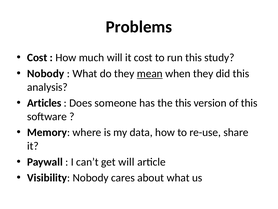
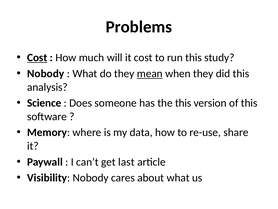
Cost underline: none -> present (37, 58)
Articles: Articles -> Science (44, 103)
get will: will -> last (126, 162)
